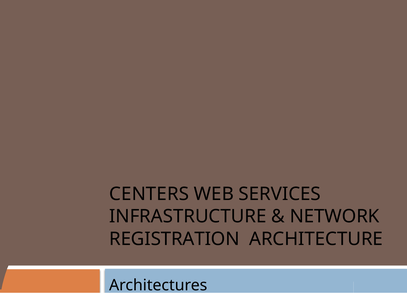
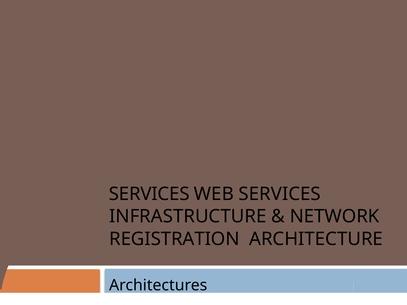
CENTERS: CENTERS -> SERVICES (149, 194)
